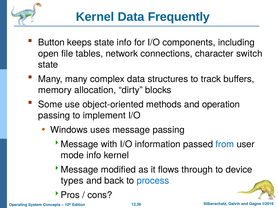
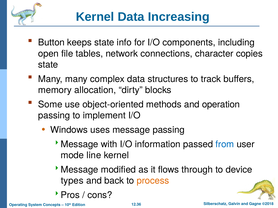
Frequently: Frequently -> Increasing (179, 17)
switch: switch -> copies (249, 54)
mode info: info -> line (94, 156)
process colour: blue -> orange (153, 181)
